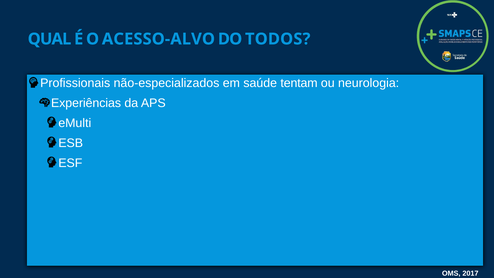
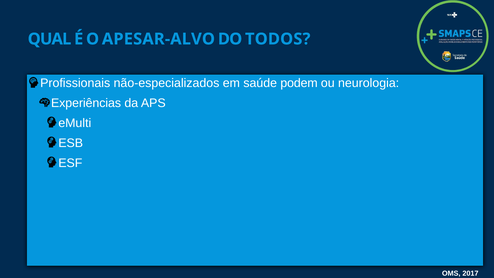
ACESSO-ALVO: ACESSO-ALVO -> APESAR-ALVO (158, 39)
tentam: tentam -> podem (299, 83)
